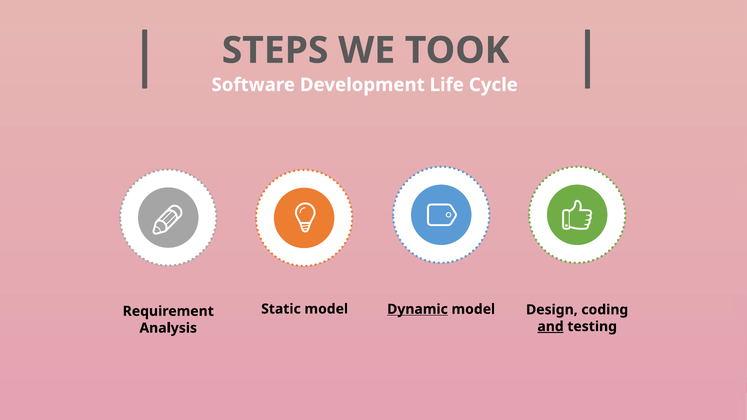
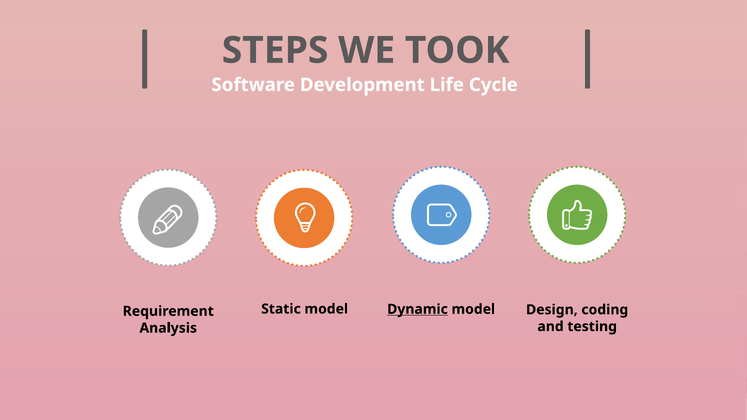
and underline: present -> none (551, 327)
